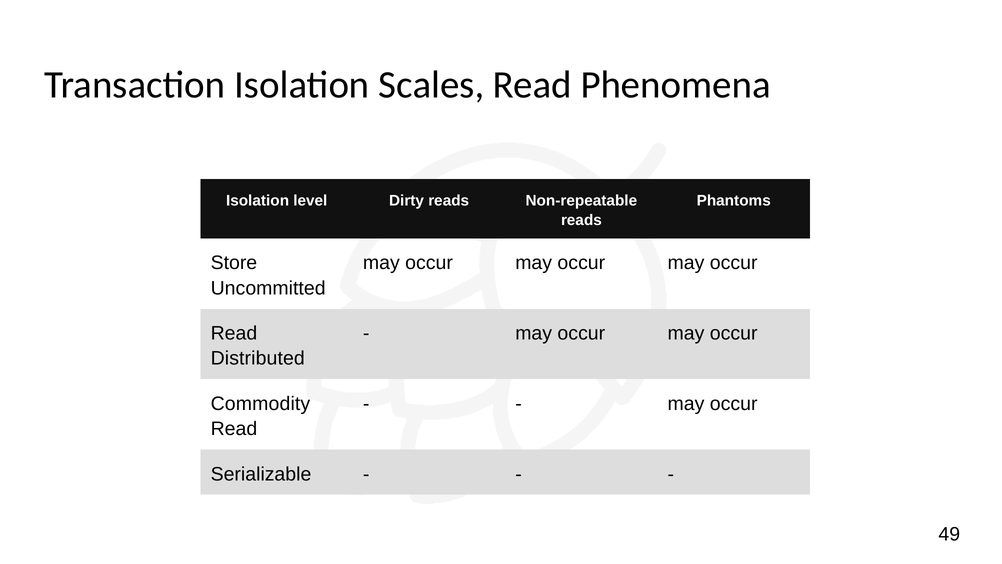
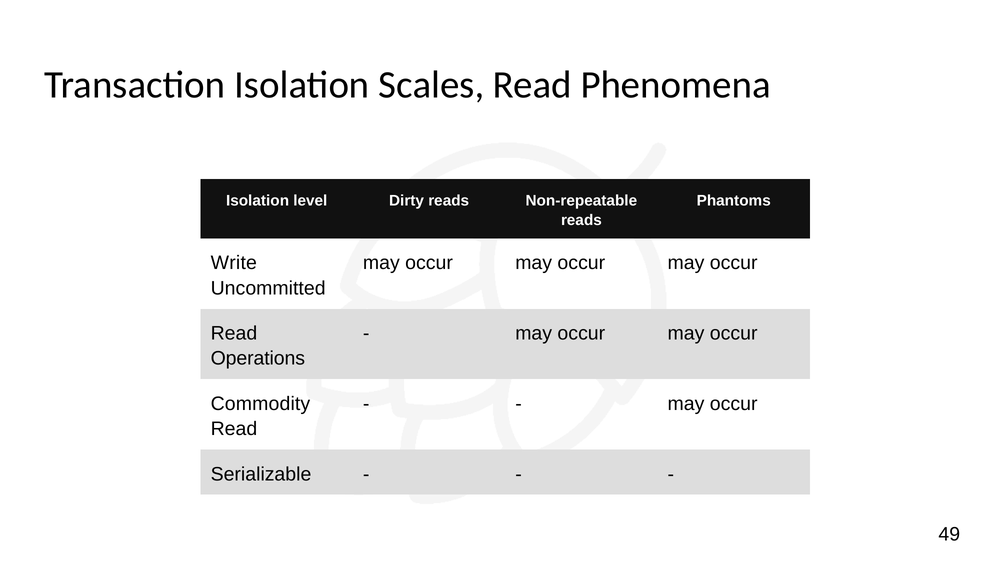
Store: Store -> Write (234, 263)
Distributed: Distributed -> Operations (258, 358)
